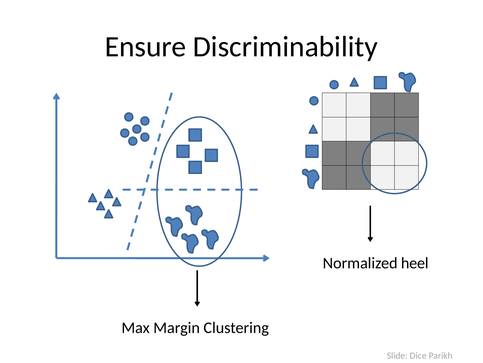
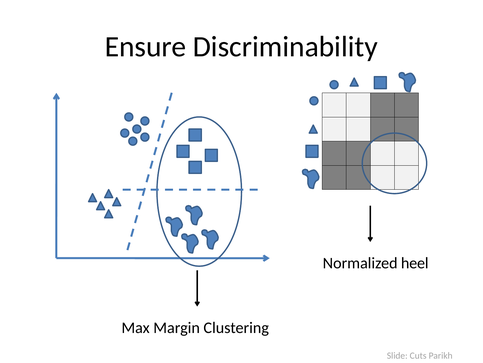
Dice: Dice -> Cuts (418, 355)
